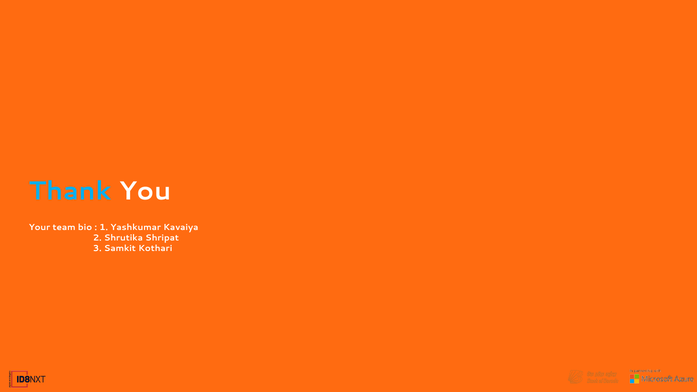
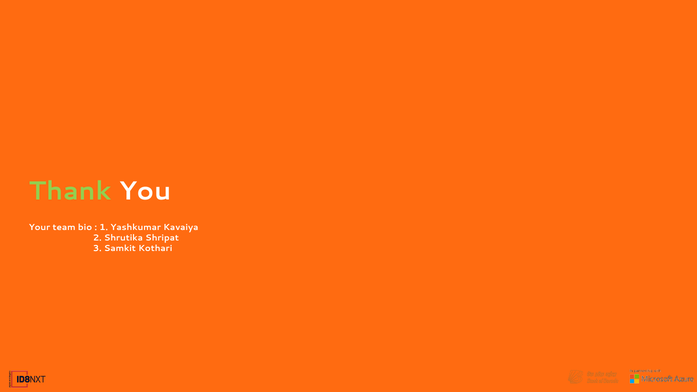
Thank colour: light blue -> light green (70, 191)
